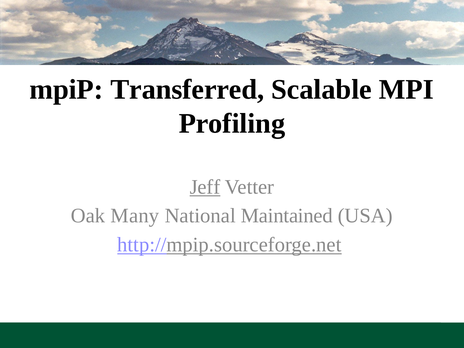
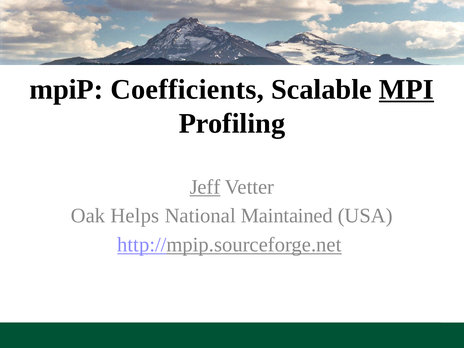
Transferred: Transferred -> Coefficients (187, 89)
MPI underline: none -> present (406, 89)
Many: Many -> Helps (135, 216)
